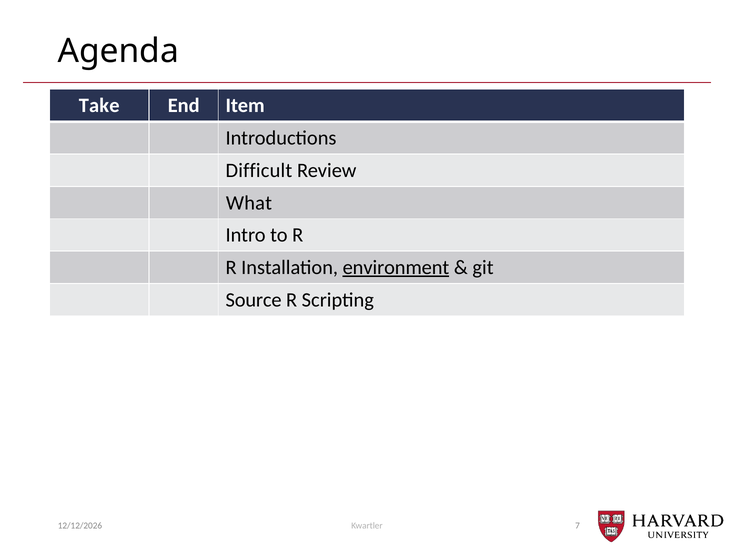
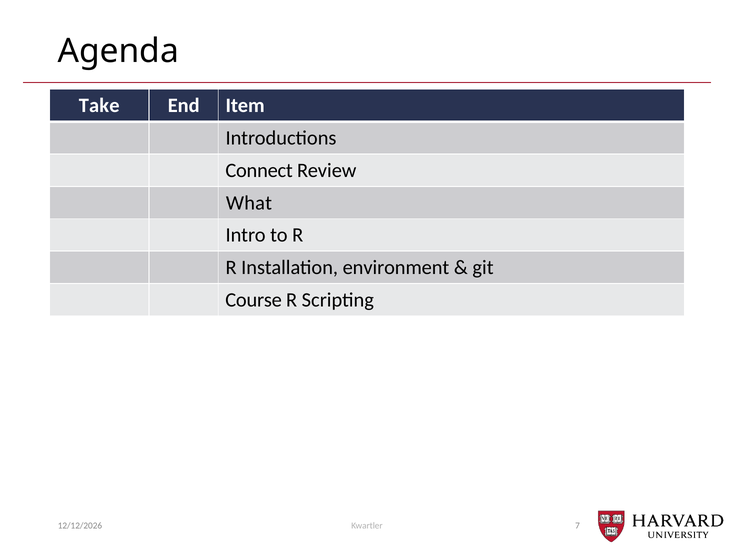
Difficult: Difficult -> Connect (259, 170)
environment underline: present -> none (396, 267)
Source: Source -> Course (254, 300)
